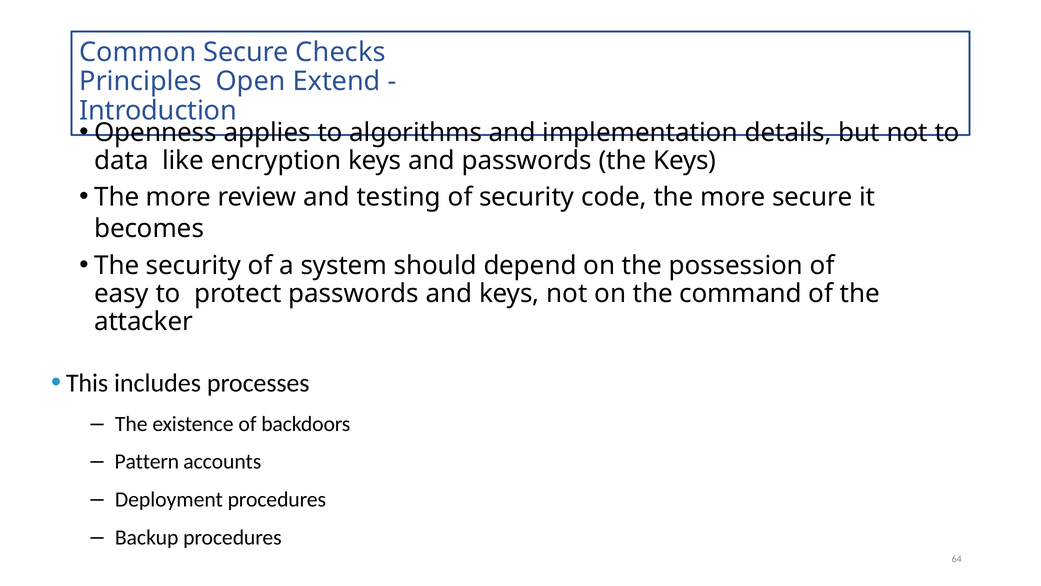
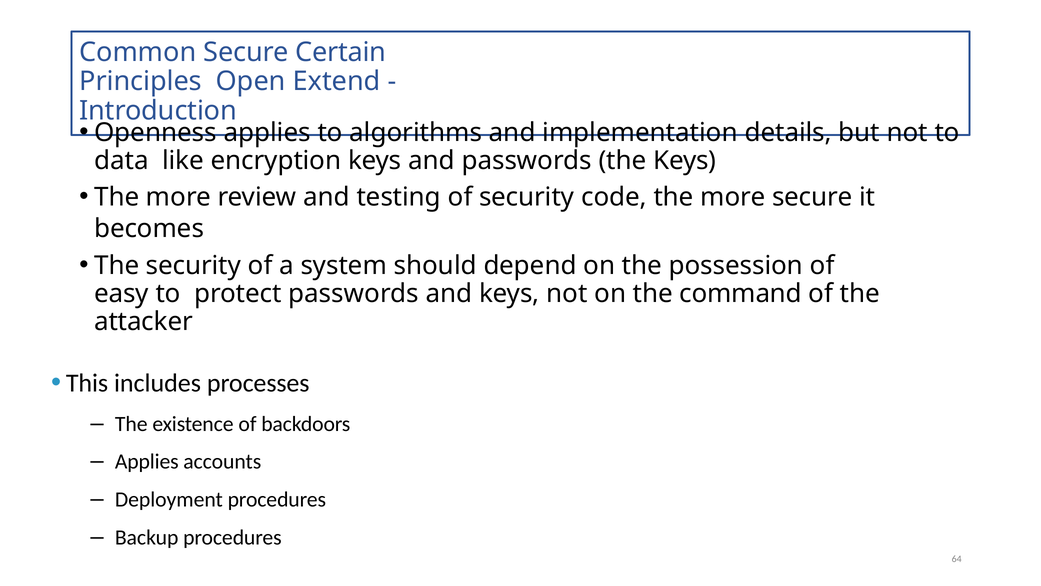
Checks: Checks -> Certain (341, 52)
Pattern: Pattern -> Applies (147, 461)
